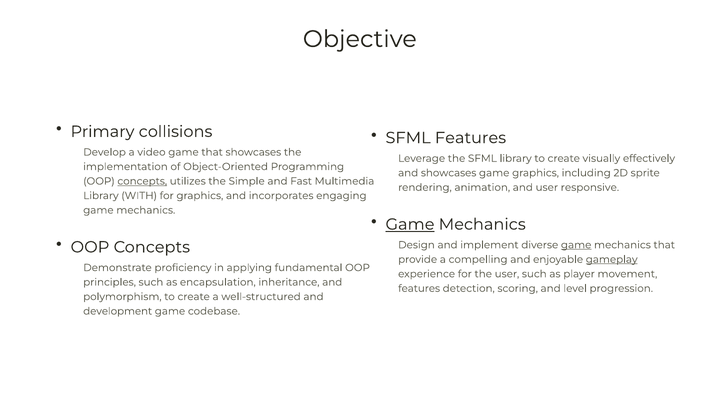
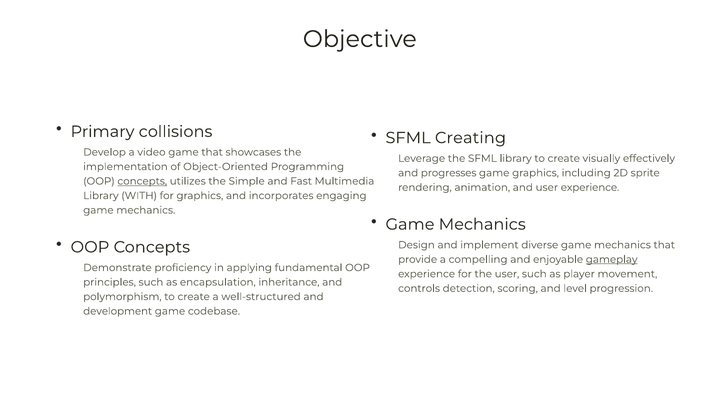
SFML Features: Features -> Creating (470, 138)
and showcases: showcases -> progresses (449, 173)
user responsive: responsive -> experience (590, 187)
Game underline: present -> none (410, 224)
game underline: present -> none (576, 245)
features: features -> controls (419, 288)
